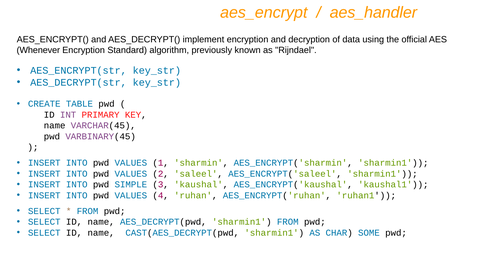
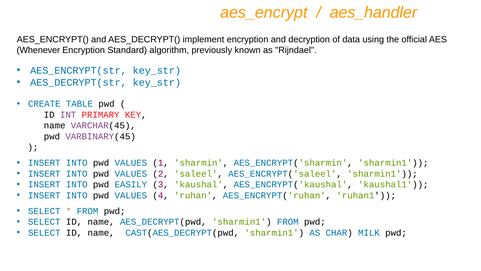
SIMPLE: SIMPLE -> EASILY (131, 184)
SOME: SOME -> MILK (369, 232)
